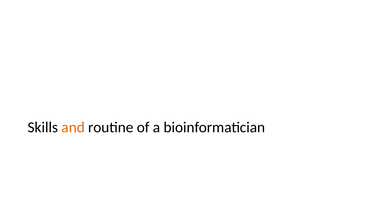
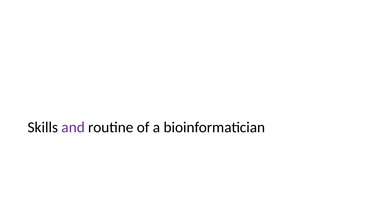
and colour: orange -> purple (73, 127)
